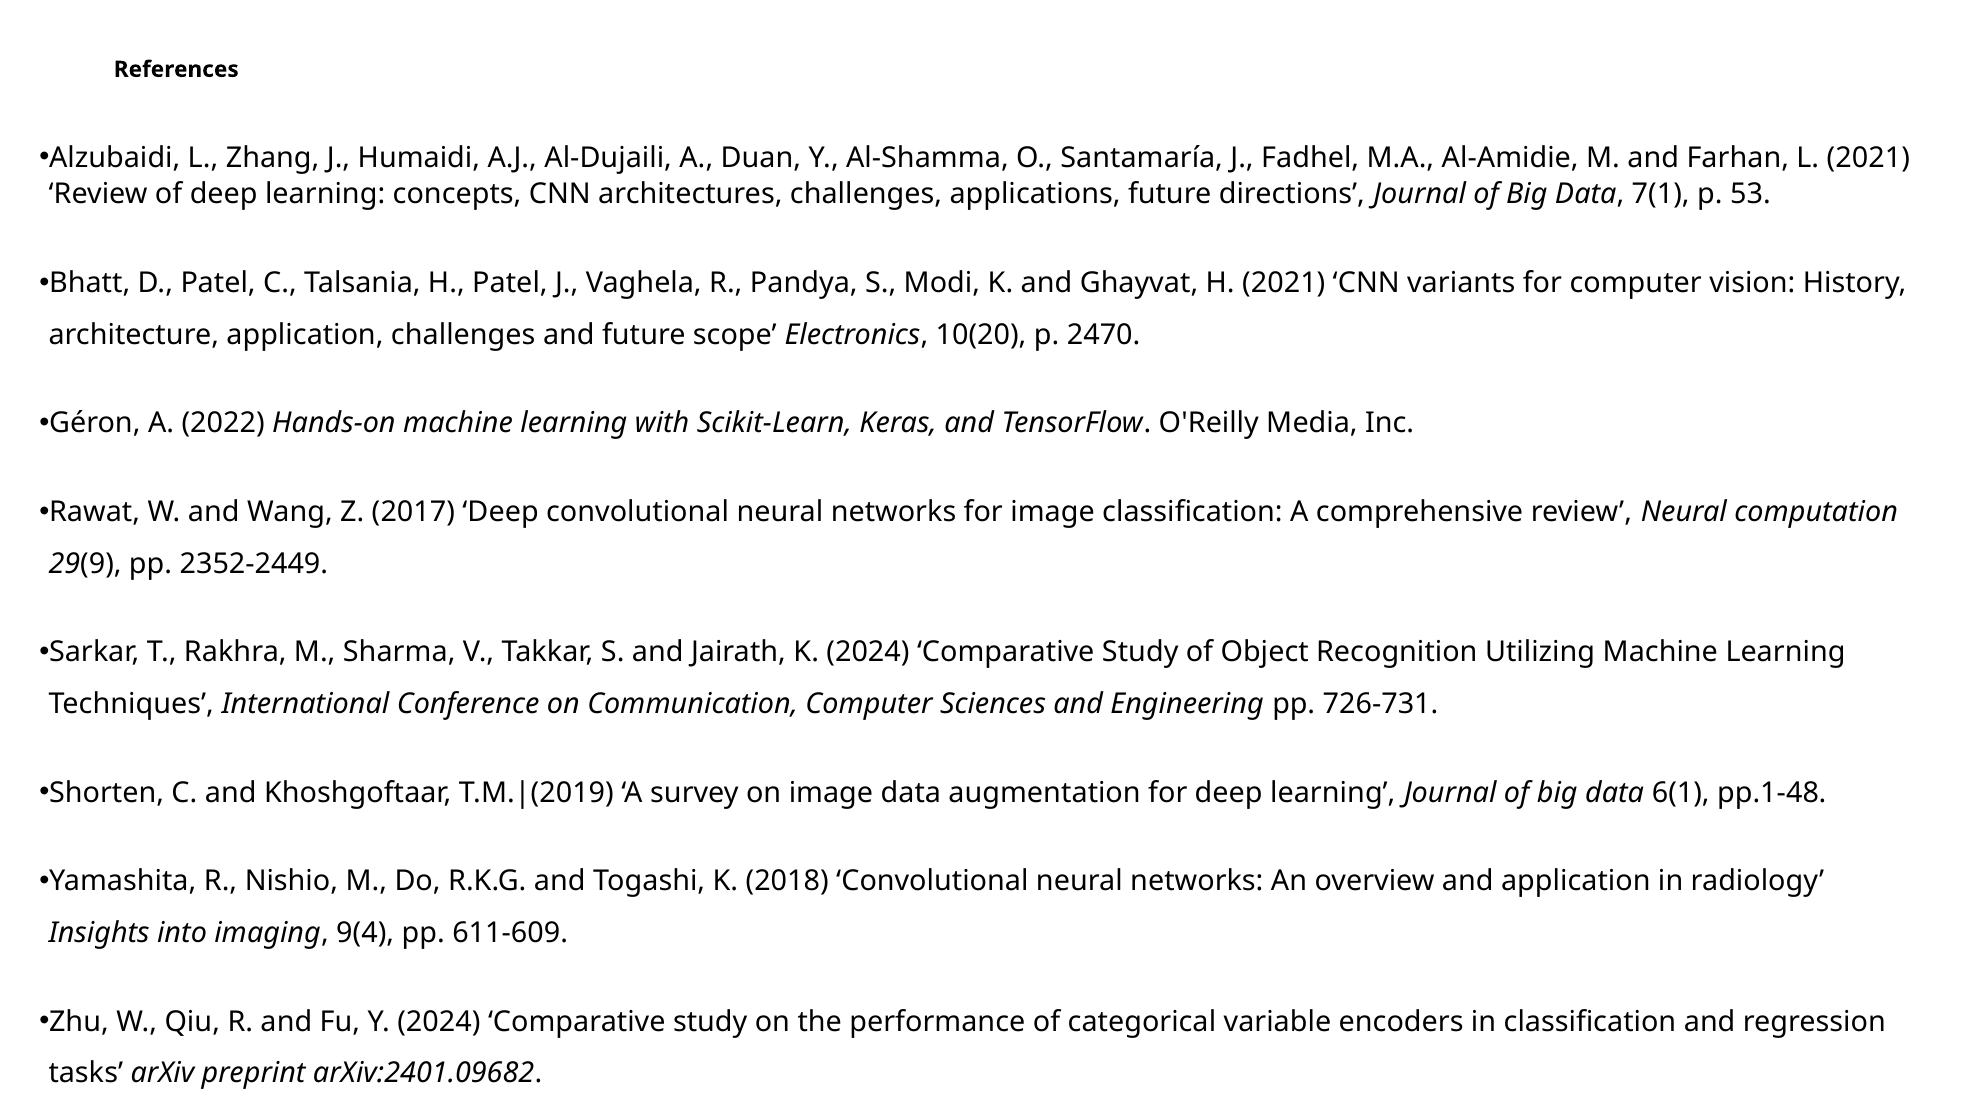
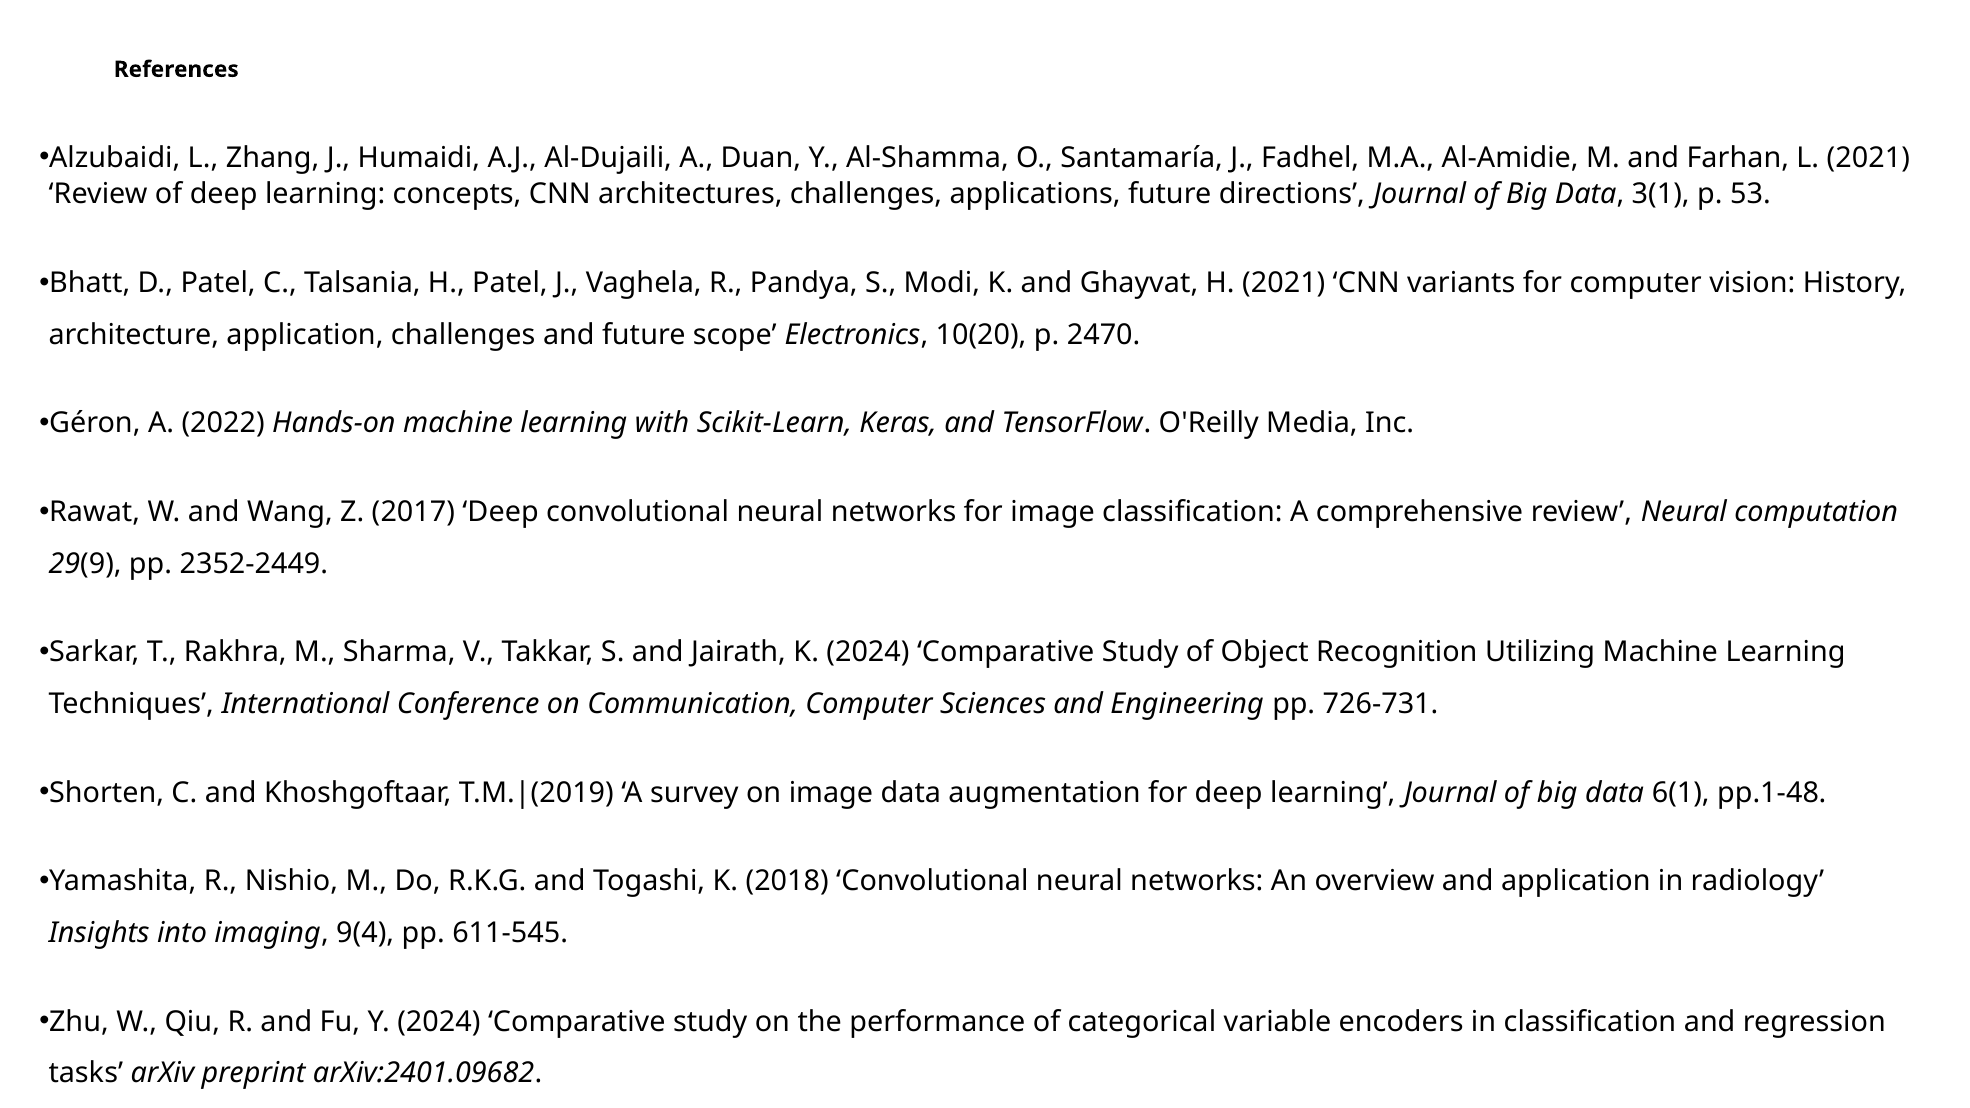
7(1: 7(1 -> 3(1 (1661, 194)
611-609: 611-609 -> 611-545 (510, 933)
